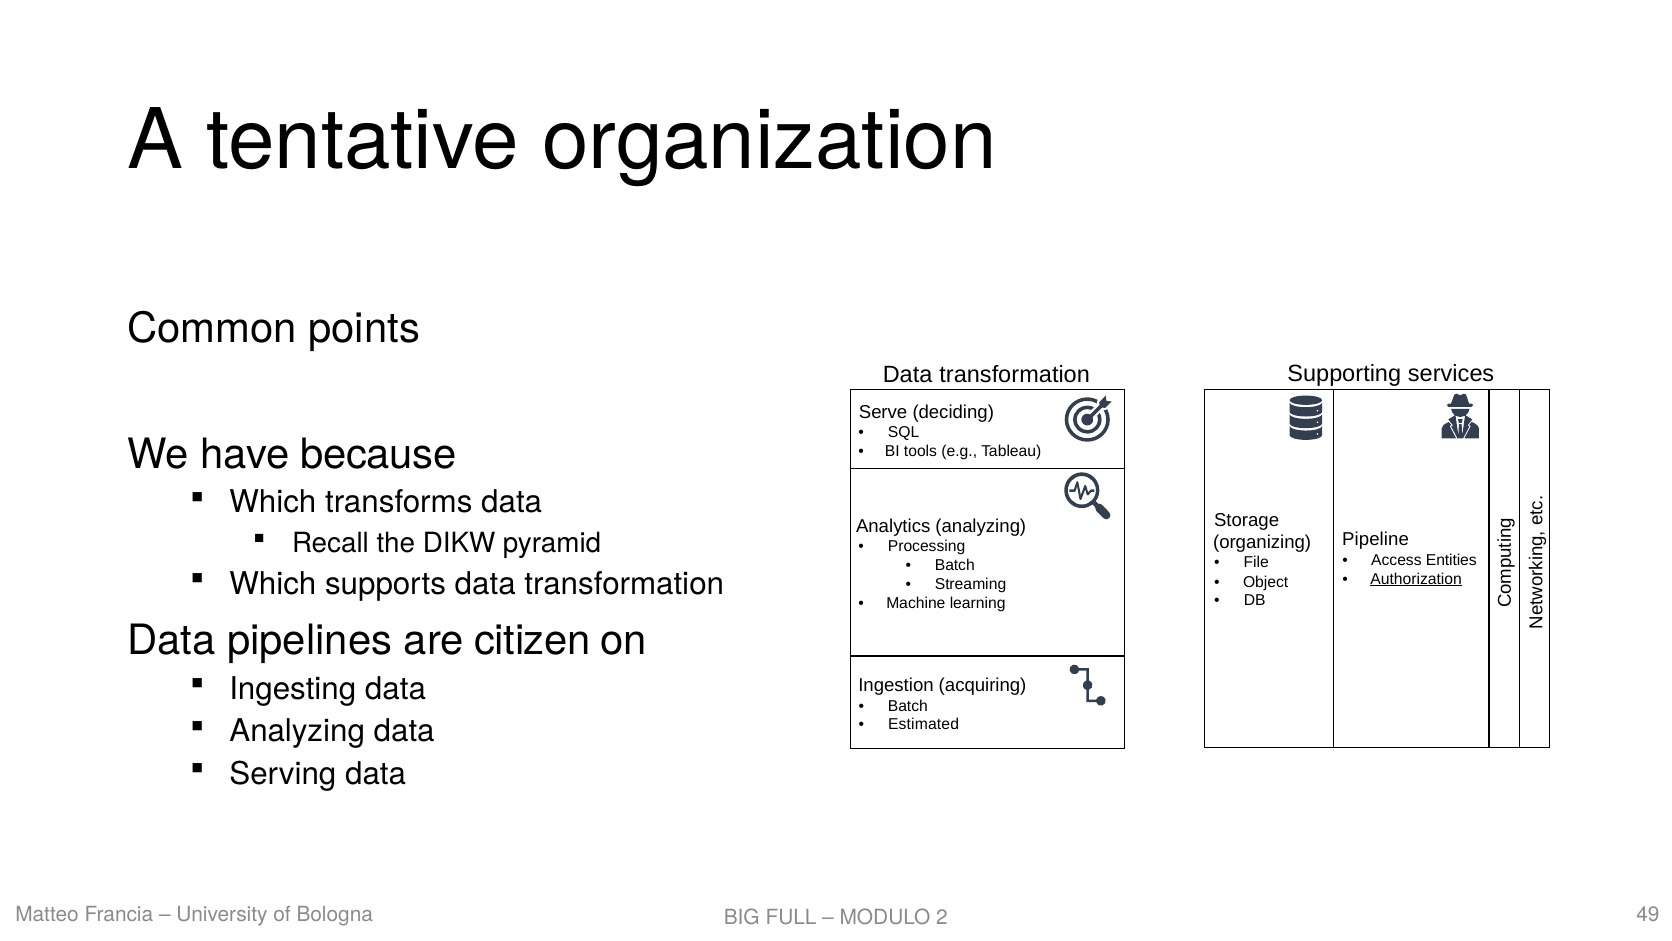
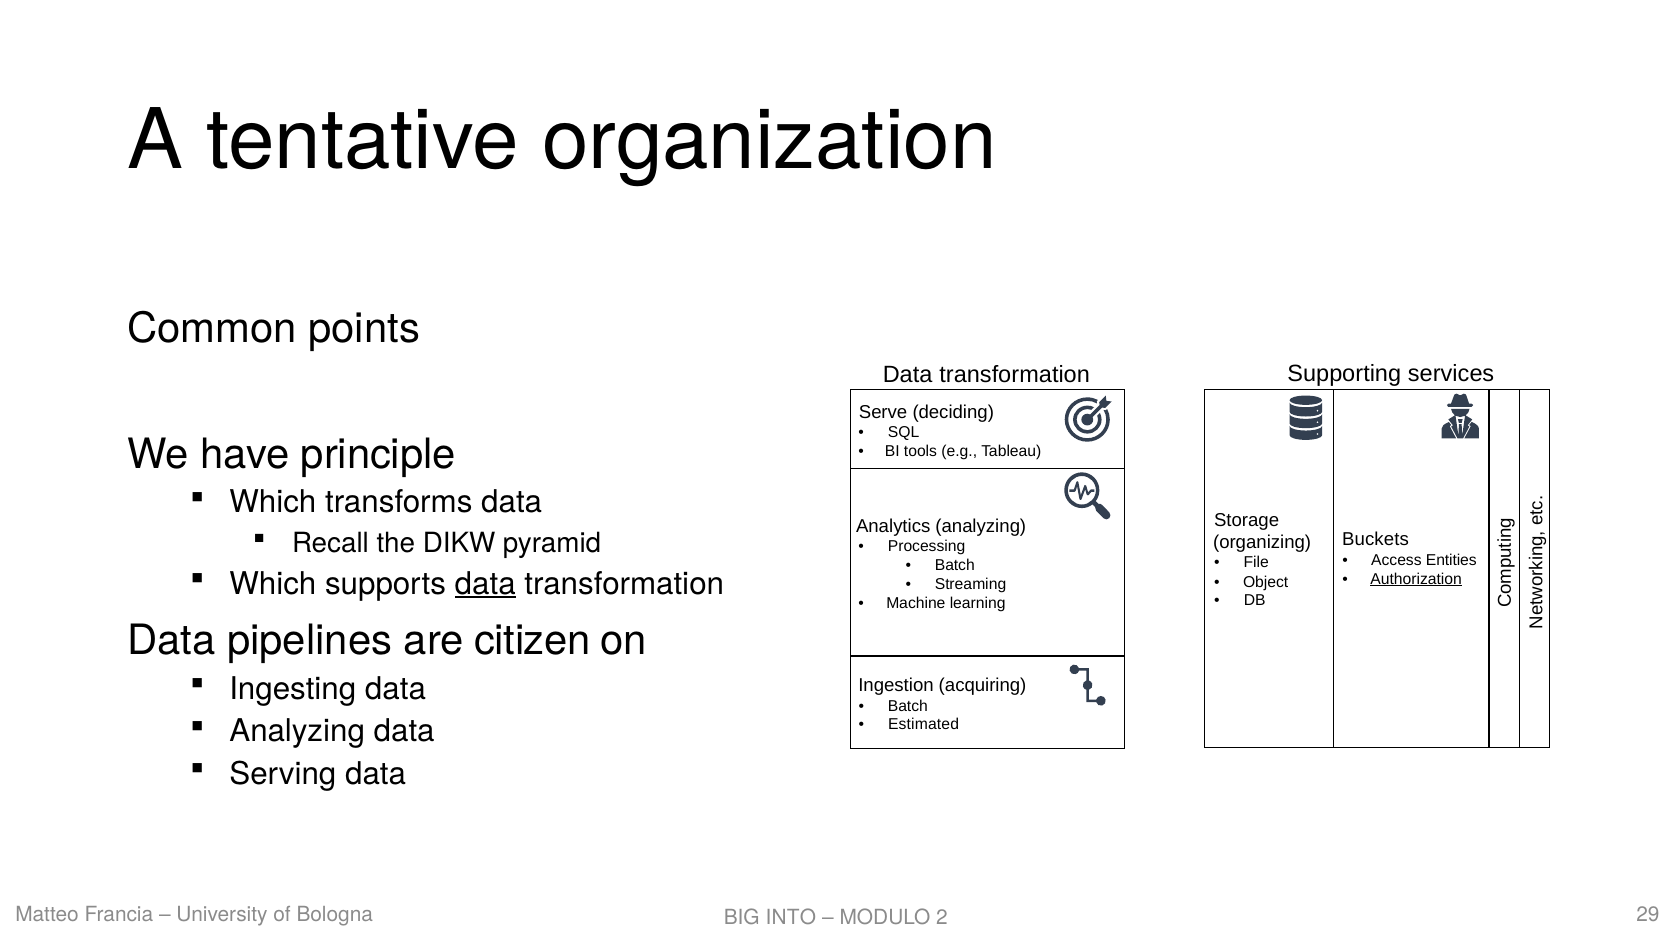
because: because -> principle (378, 454)
Pipeline: Pipeline -> Buckets (1376, 539)
data underline: none -> present (485, 584)
49: 49 -> 29 (1648, 914)
FULL: FULL -> INTO (791, 917)
